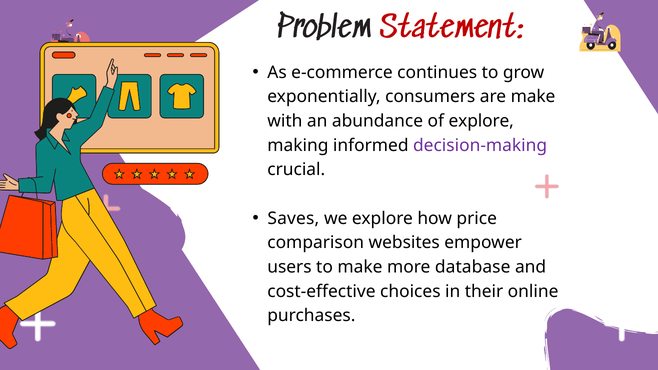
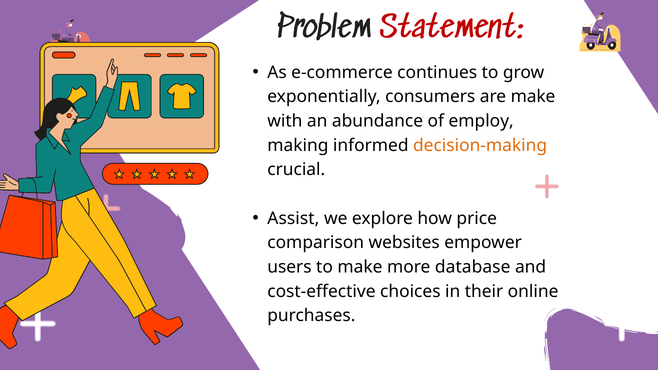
of explore: explore -> employ (481, 121)
decision-making colour: purple -> orange (480, 145)
Saves: Saves -> Assist (293, 218)
